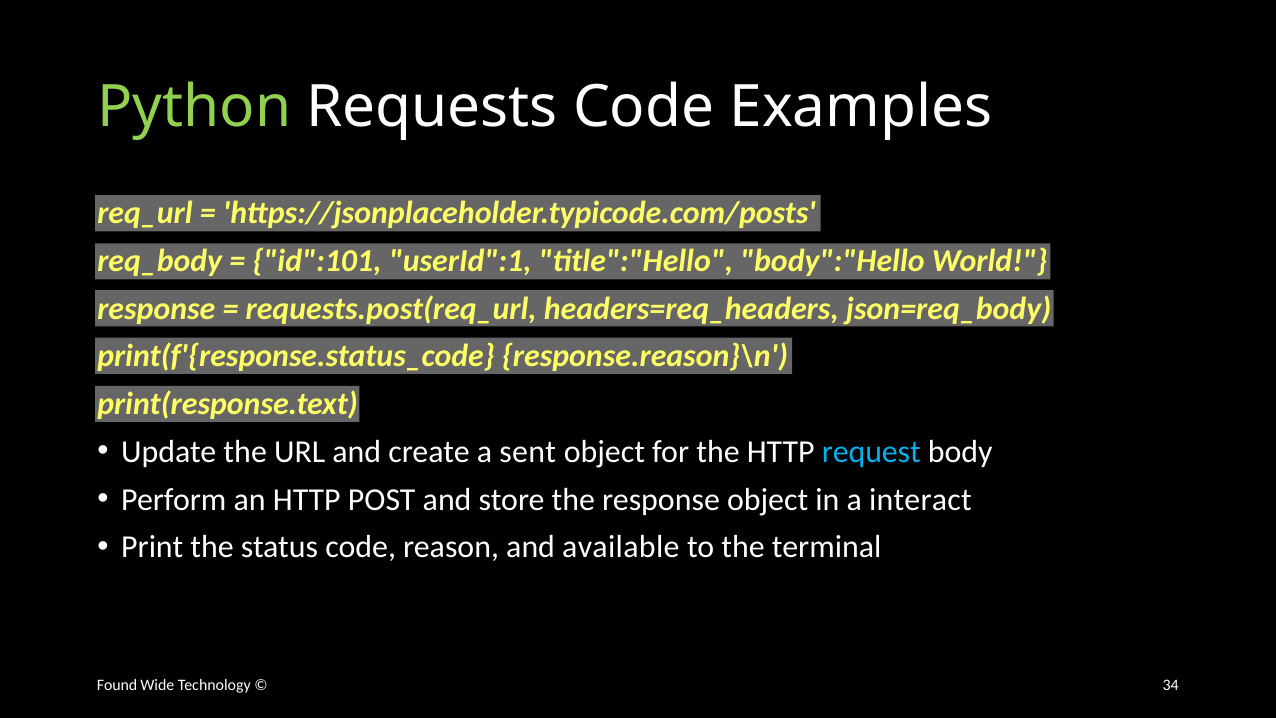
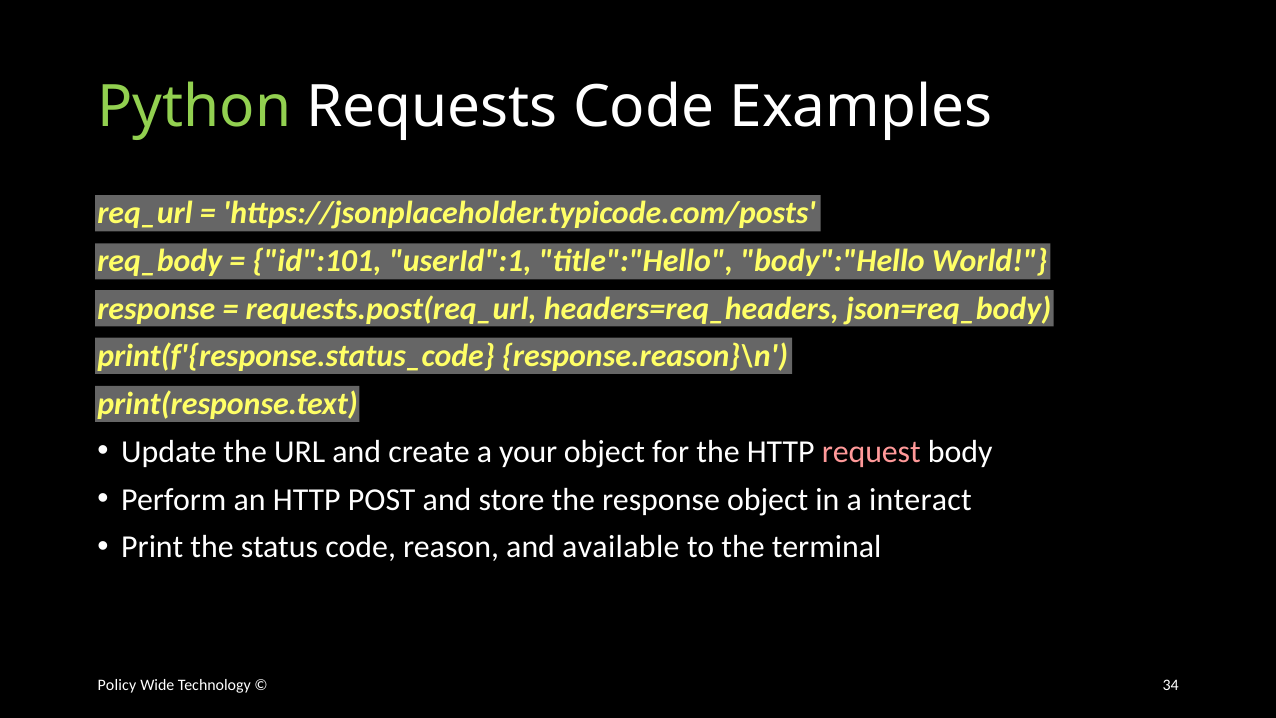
sent: sent -> your (528, 452)
request colour: light blue -> pink (871, 452)
Found: Found -> Policy (117, 685)
